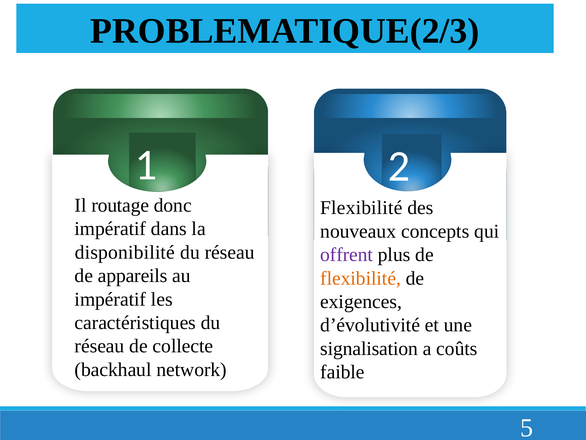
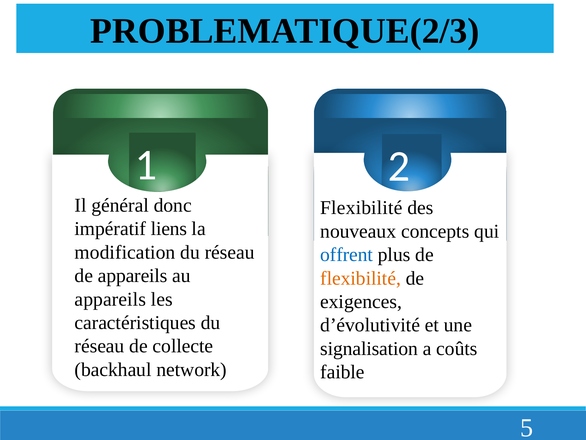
routage: routage -> général (120, 205)
dans: dans -> liens (169, 229)
disponibilité: disponibilité -> modification (125, 252)
offrent colour: purple -> blue (347, 254)
impératif: impératif -> appareils (110, 299)
